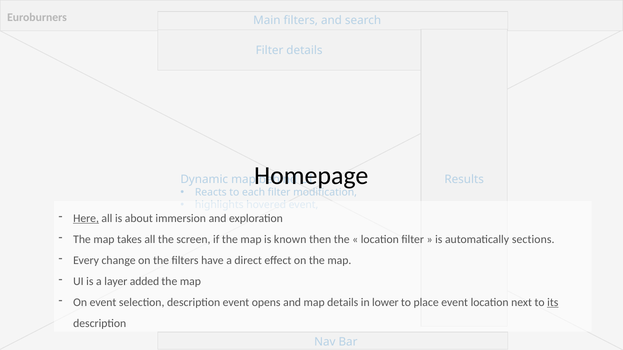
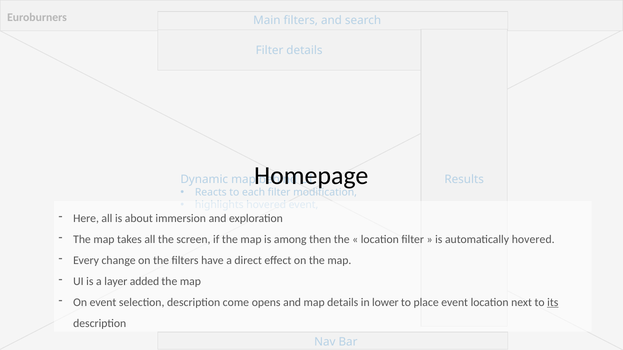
Here underline: present -> none (86, 218)
known: known -> among (290, 239)
automatically sections: sections -> hovered (533, 239)
description event: event -> come (236, 303)
